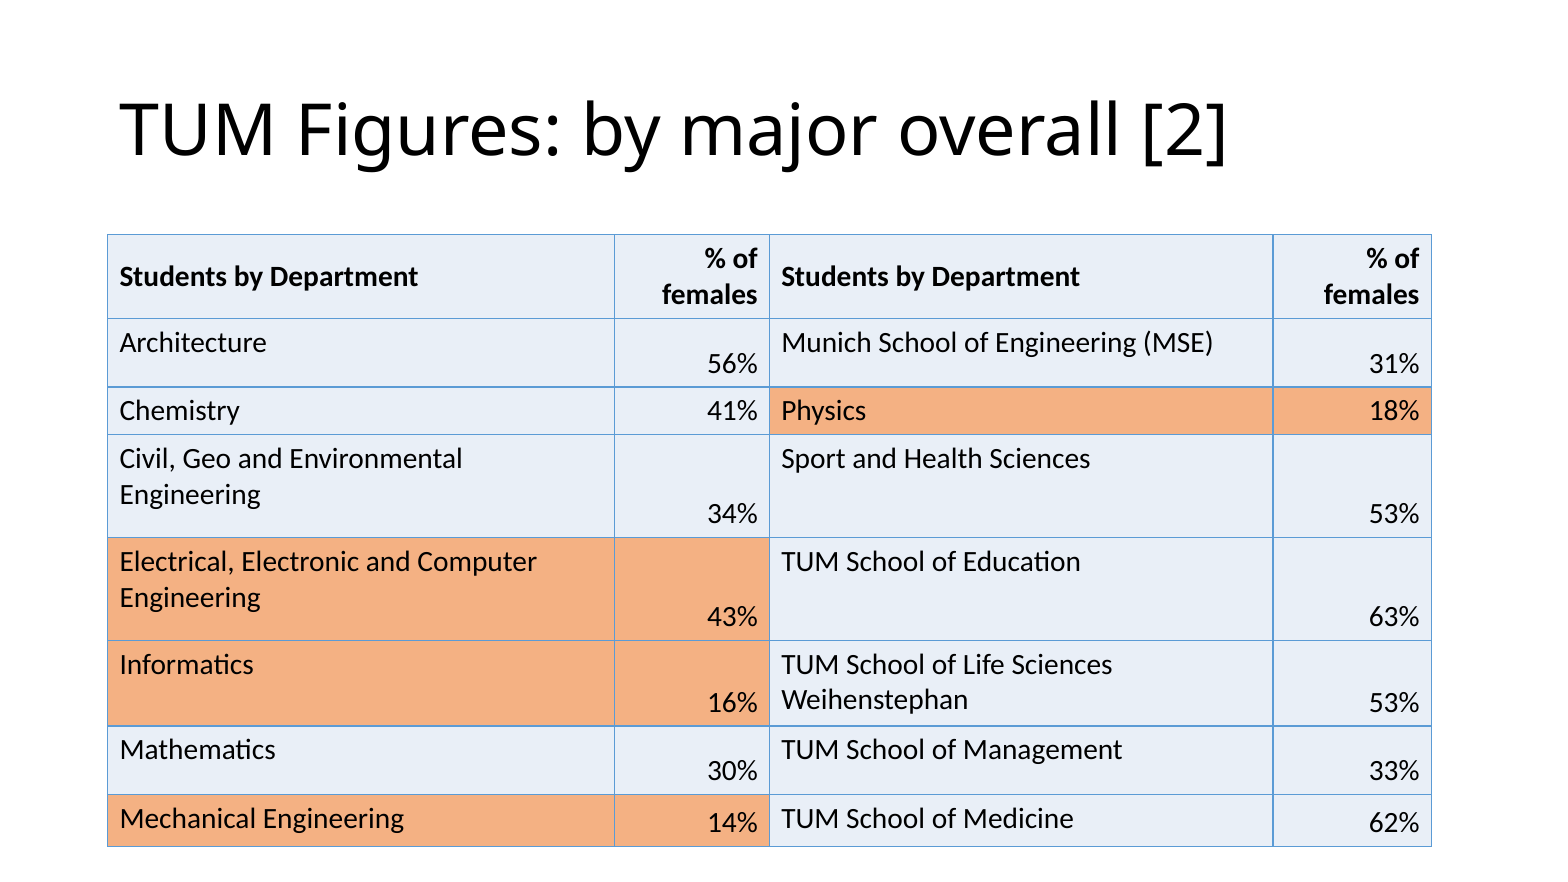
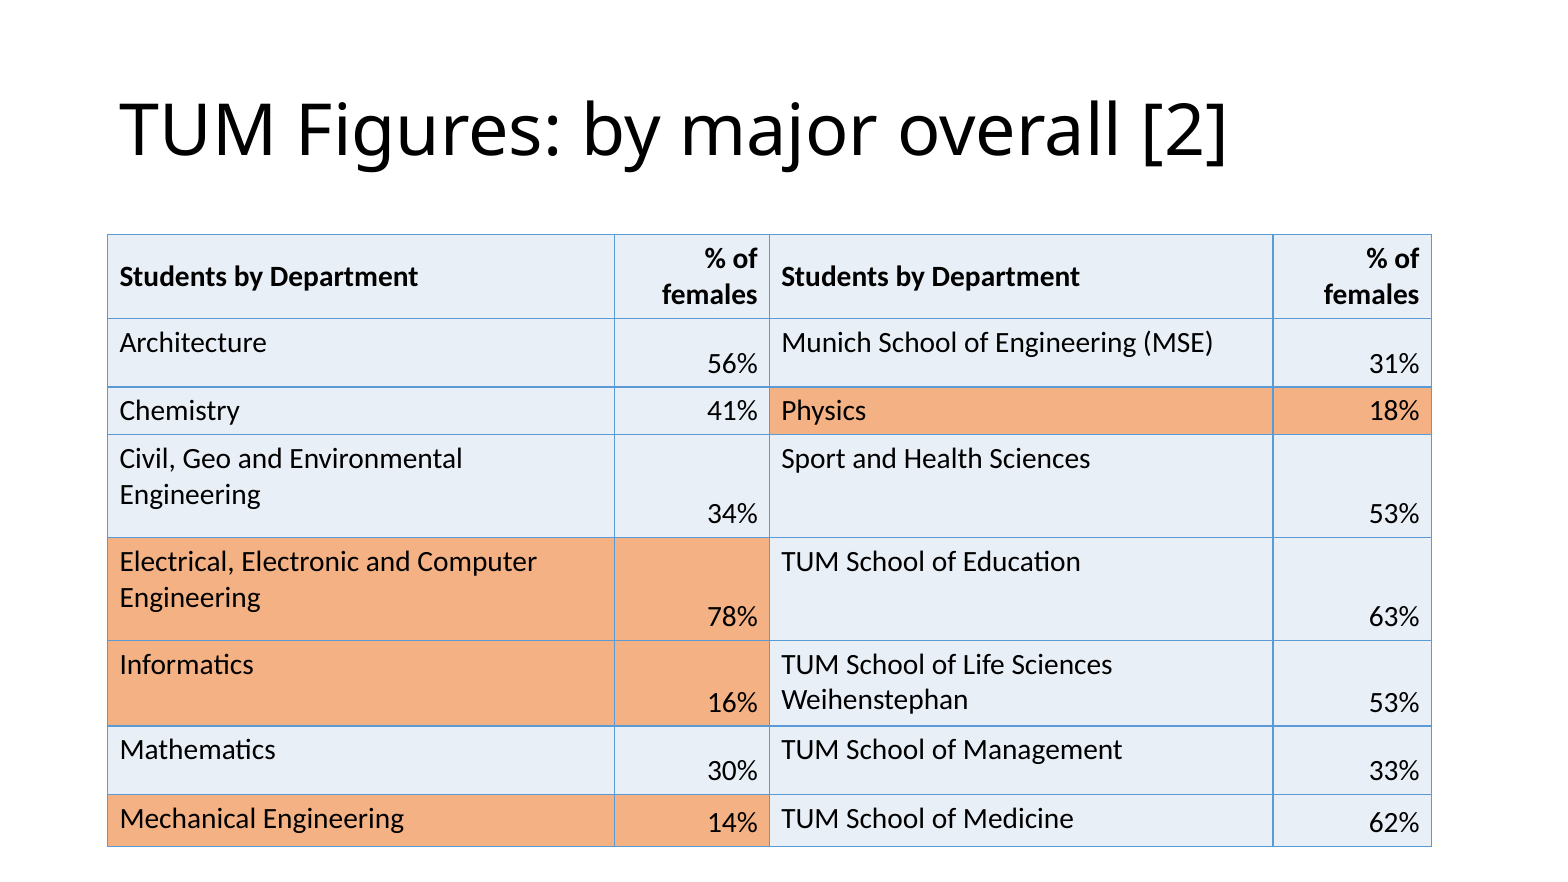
43%: 43% -> 78% (732, 617)
